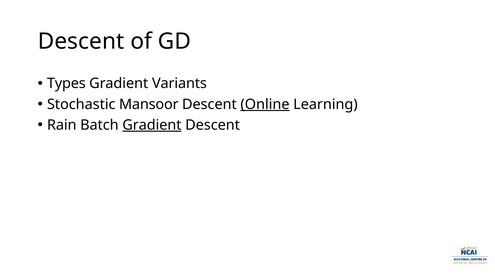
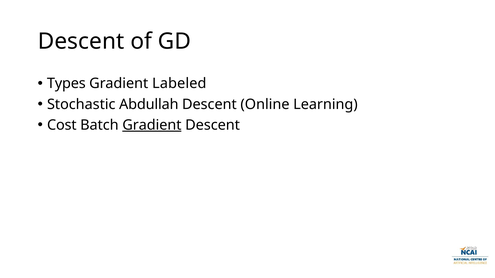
Variants: Variants -> Labeled (179, 84)
Mansoor: Mansoor -> Abdullah (149, 104)
Online underline: present -> none (265, 104)
Rain: Rain -> Cost (62, 125)
